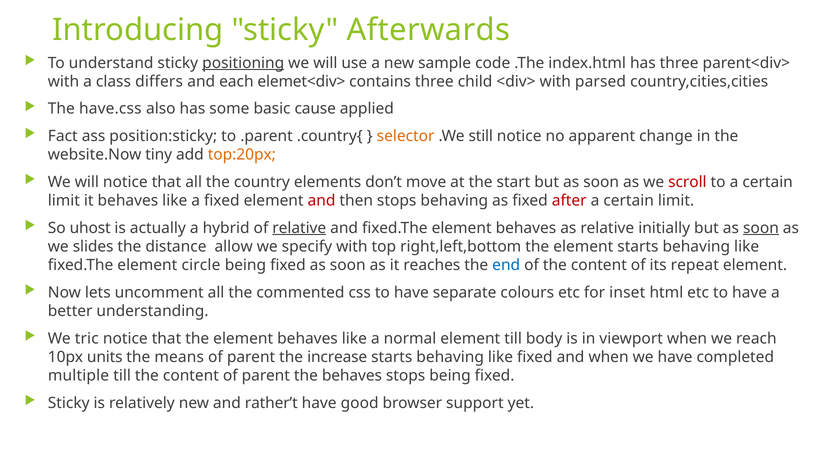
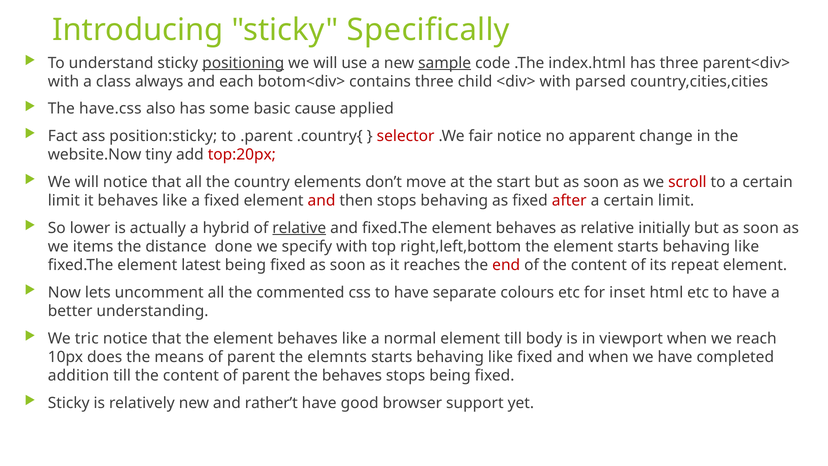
Afterwards: Afterwards -> Specifically (428, 30)
sample underline: none -> present (445, 63)
differs: differs -> always (159, 82)
elemet<div>: elemet<div> -> botom<div> (301, 82)
selector colour: orange -> red (406, 136)
still: still -> fair (481, 136)
top:20px colour: orange -> red (242, 155)
uhost: uhost -> lower (90, 228)
soon underline: present -> none (761, 228)
slides: slides -> items (93, 246)
allow: allow -> done (234, 246)
circle: circle -> latest (201, 265)
end colour: blue -> red (506, 265)
units: units -> does (105, 357)
increase: increase -> elemnts (337, 357)
multiple: multiple -> addition (79, 375)
